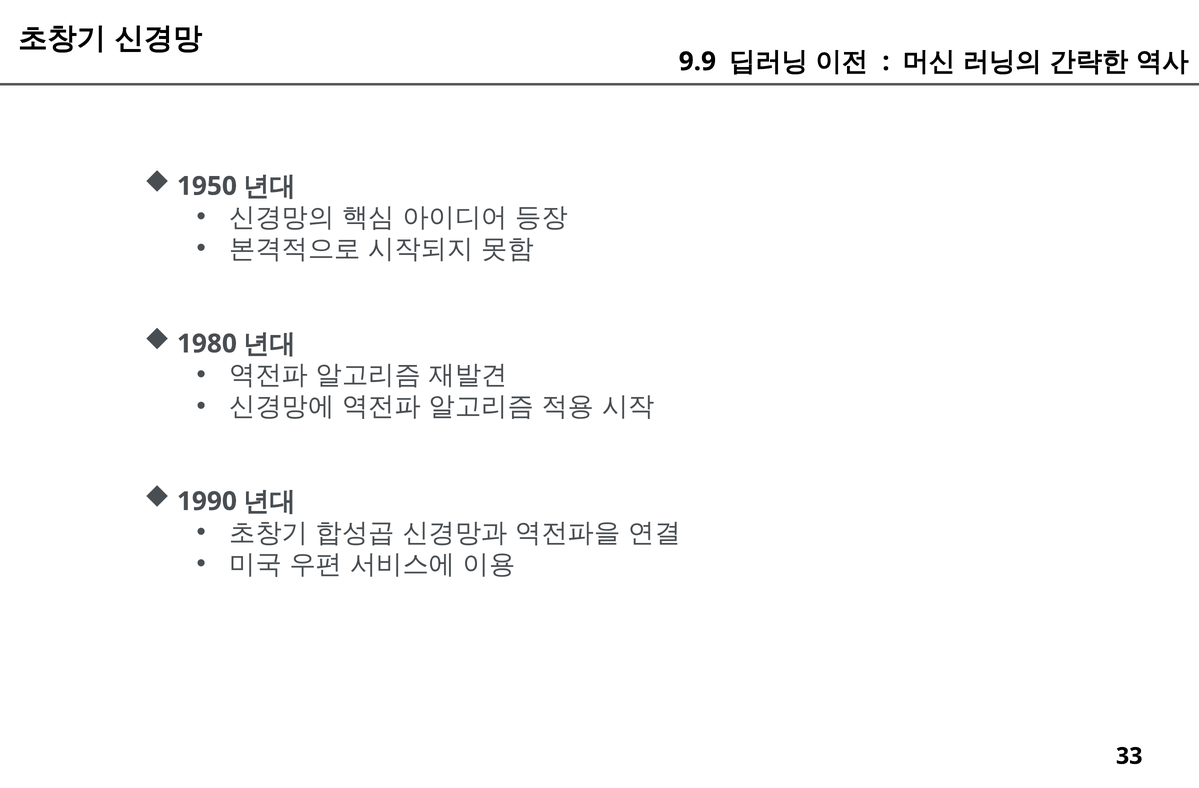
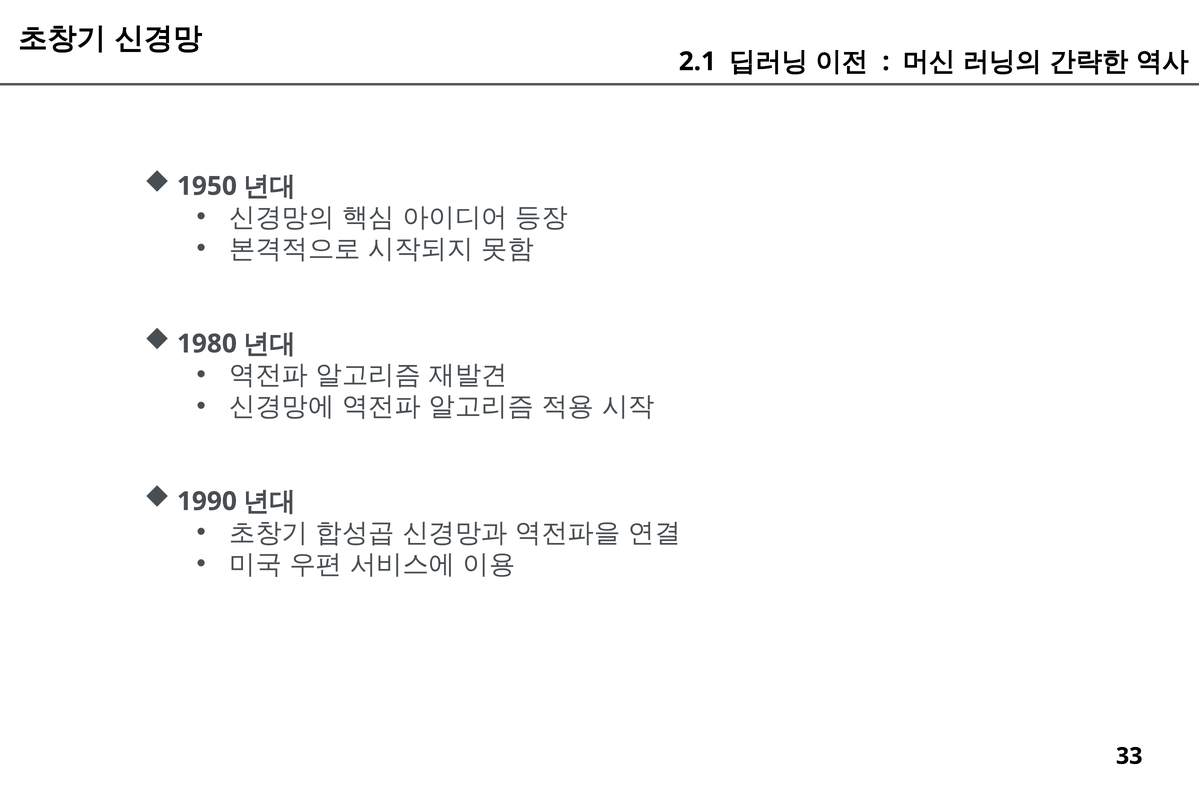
9.9: 9.9 -> 2.1 (697, 61)
